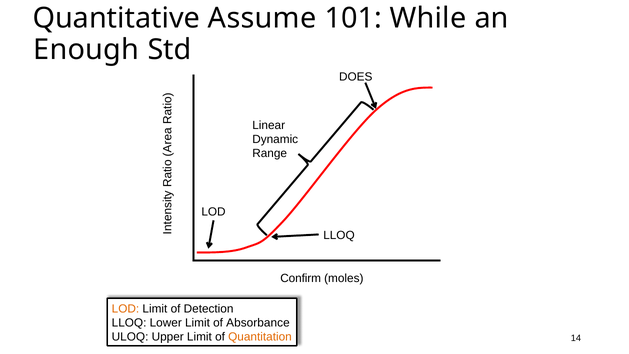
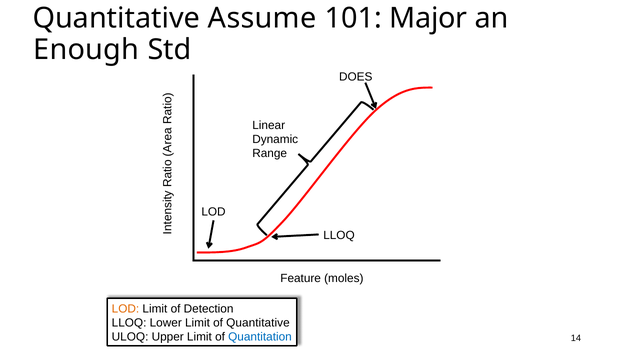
While: While -> Major (428, 18)
Confirm: Confirm -> Feature (301, 278)
of Absorbance: Absorbance -> Quantitative (258, 323)
Quantitation colour: orange -> blue (260, 337)
